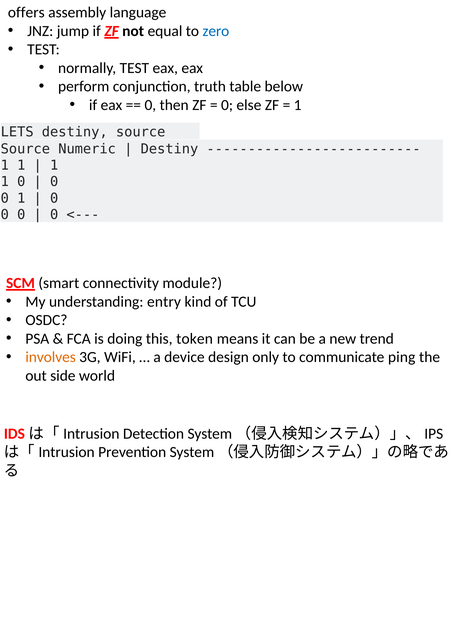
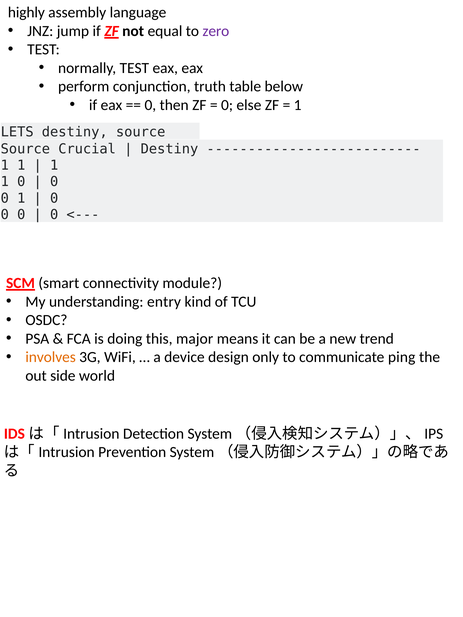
offers: offers -> highly (26, 13)
zero colour: blue -> purple (216, 31)
Numeric: Numeric -> Crucial (87, 149)
token: token -> major (195, 339)
